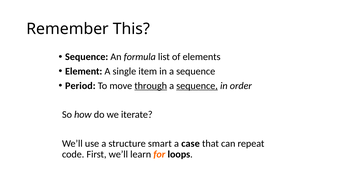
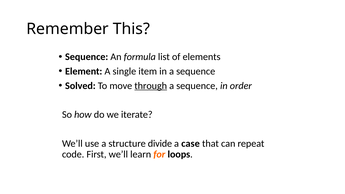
Period: Period -> Solved (80, 86)
sequence underline: present -> none (197, 86)
smart: smart -> divide (160, 144)
